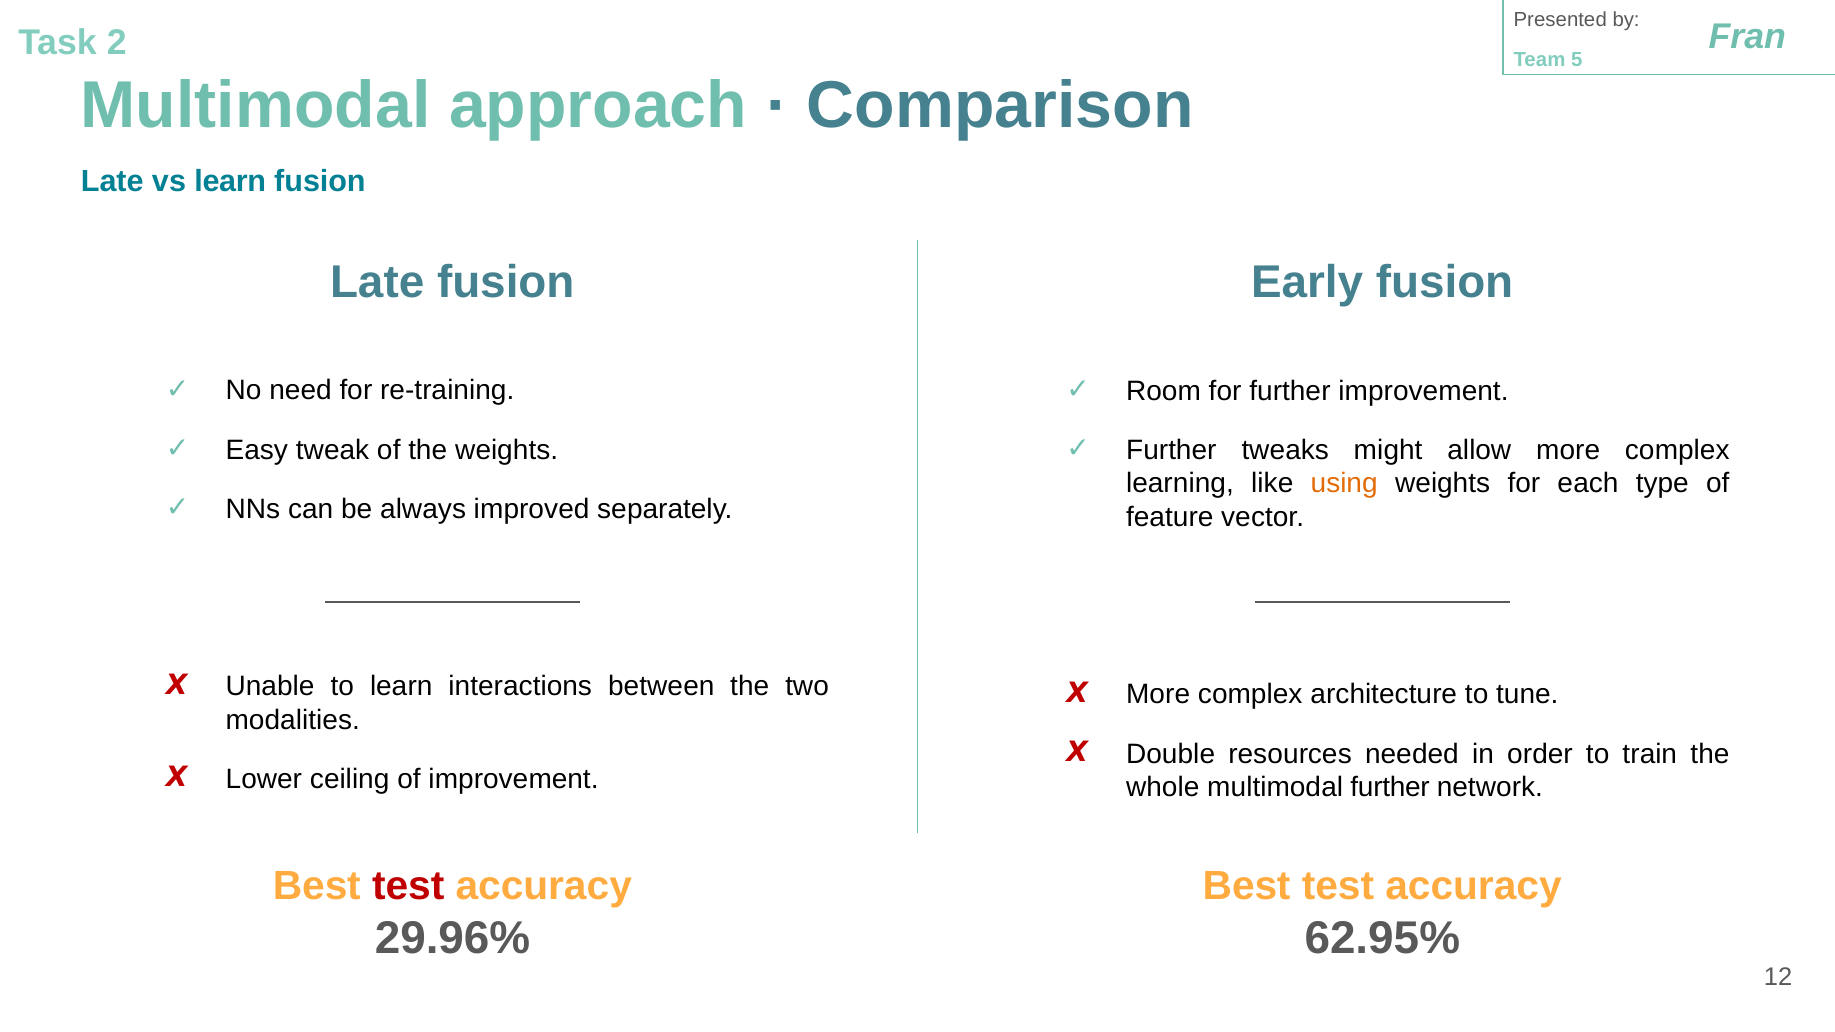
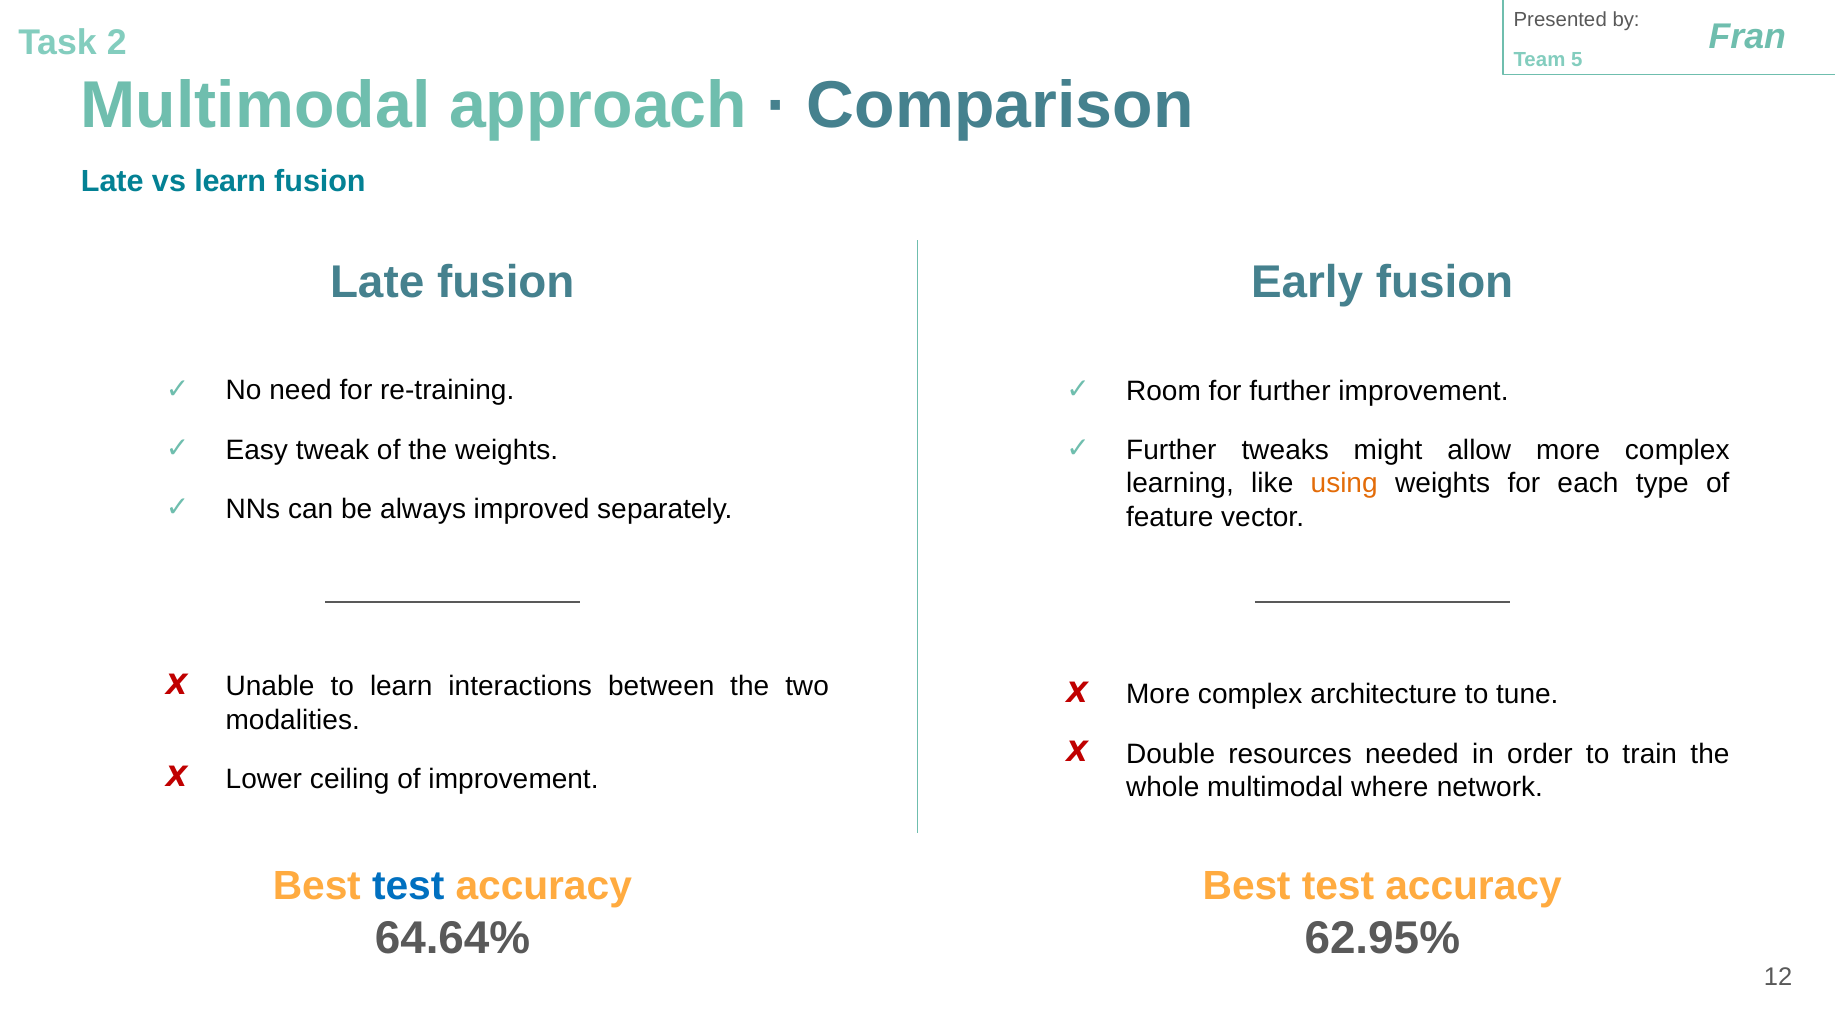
multimodal further: further -> where (1390, 788)
test colour: red -> blue (408, 887)
29.96%: 29.96% -> 64.64% (453, 939)
